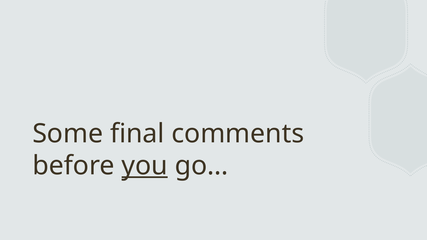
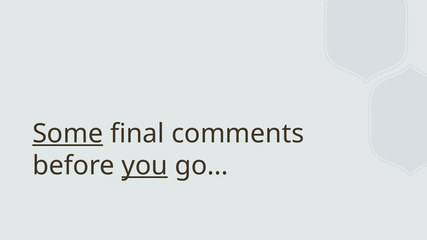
Some underline: none -> present (68, 134)
